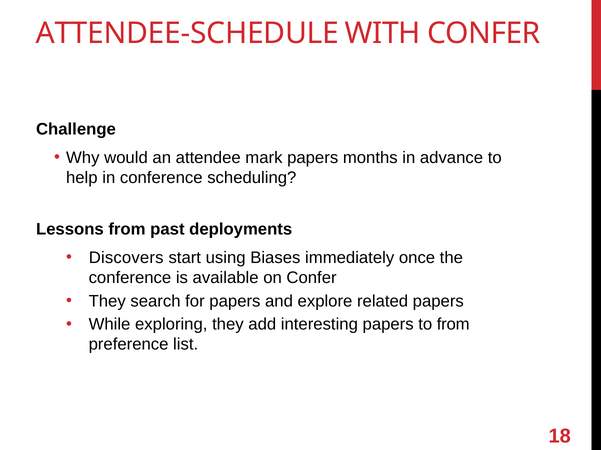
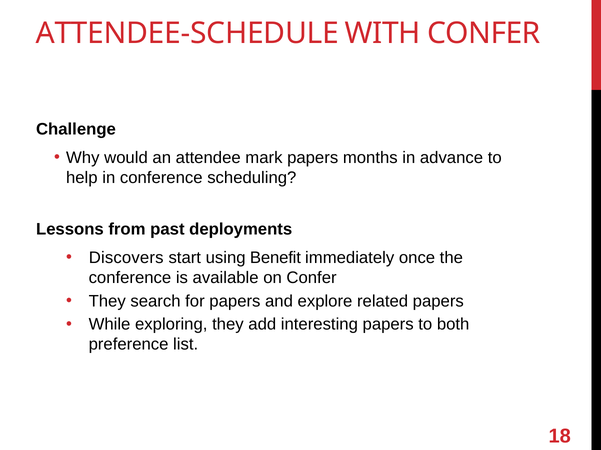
Biases: Biases -> Benefit (275, 258)
to from: from -> both (453, 325)
